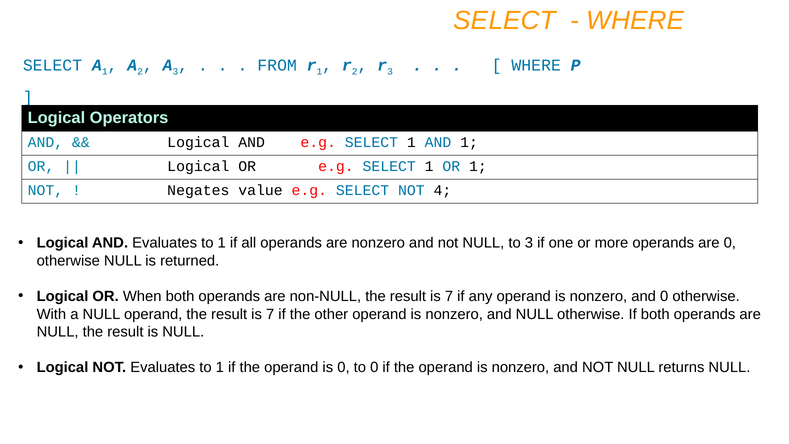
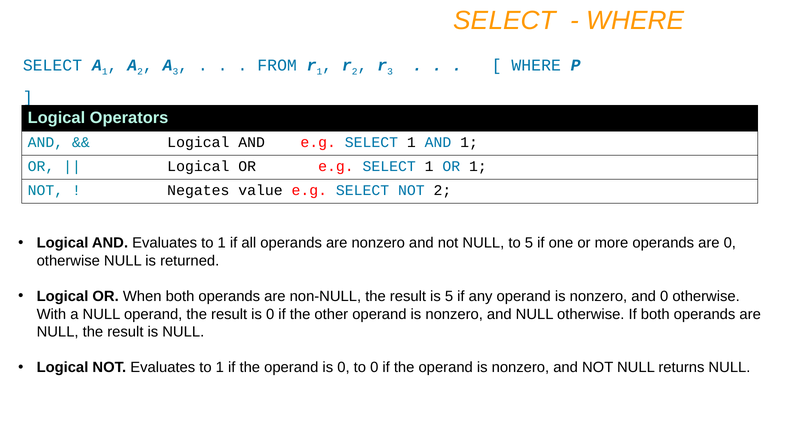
NOT 4: 4 -> 2 (442, 190)
to 3: 3 -> 5 (529, 243)
7: 7 -> 5 (449, 296)
7: 7 -> 0 (270, 314)
